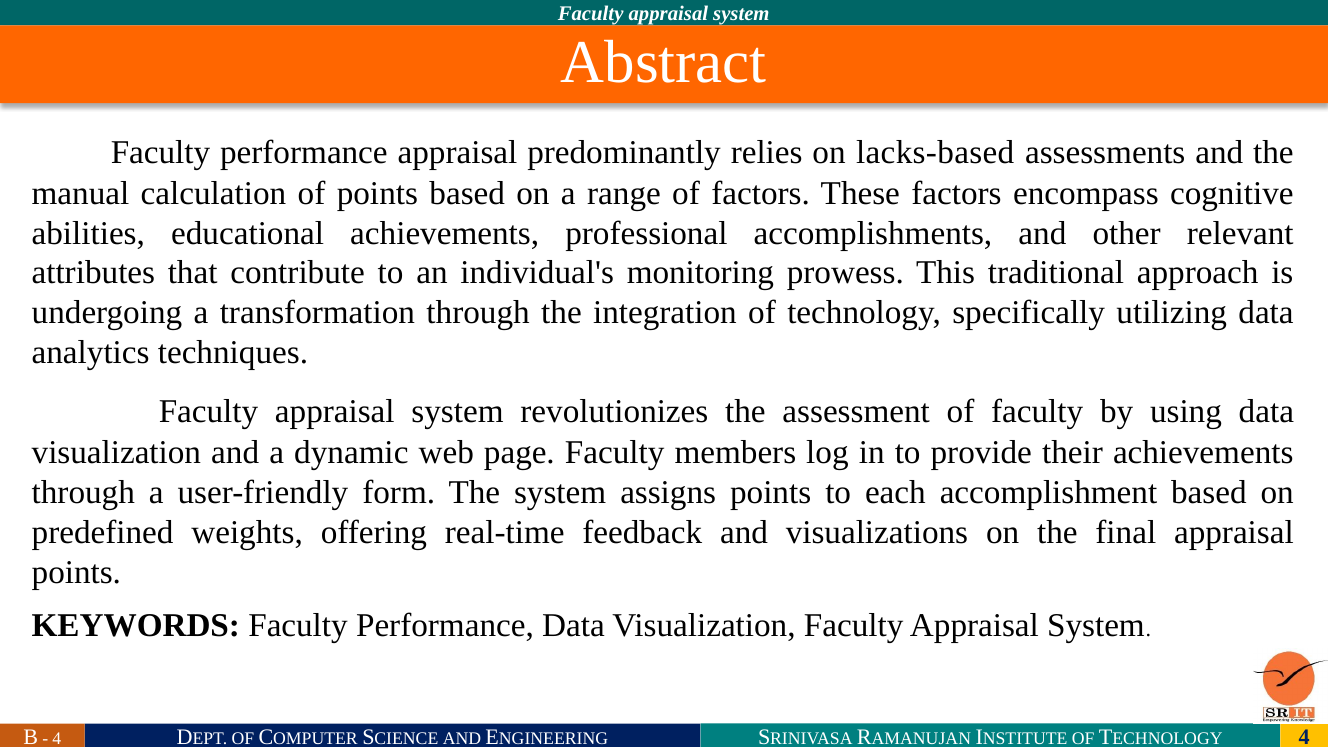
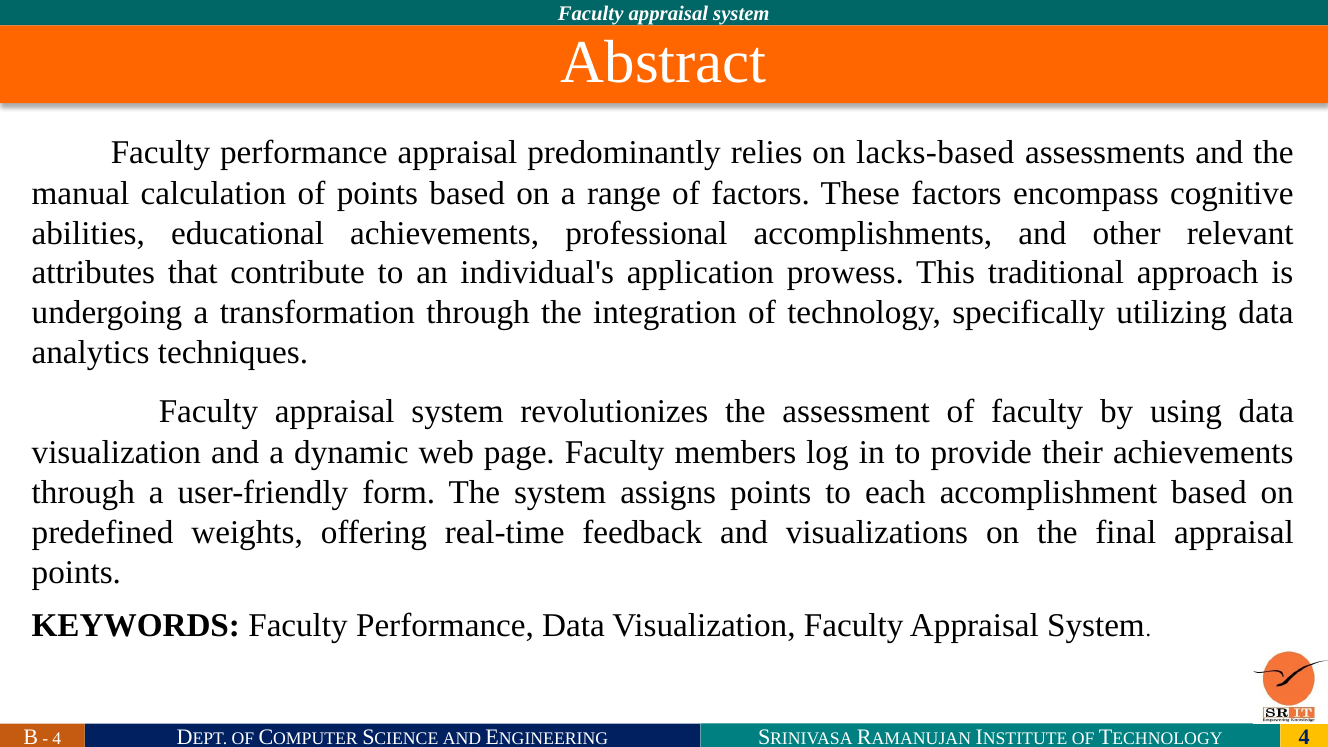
monitoring: monitoring -> application (700, 273)
